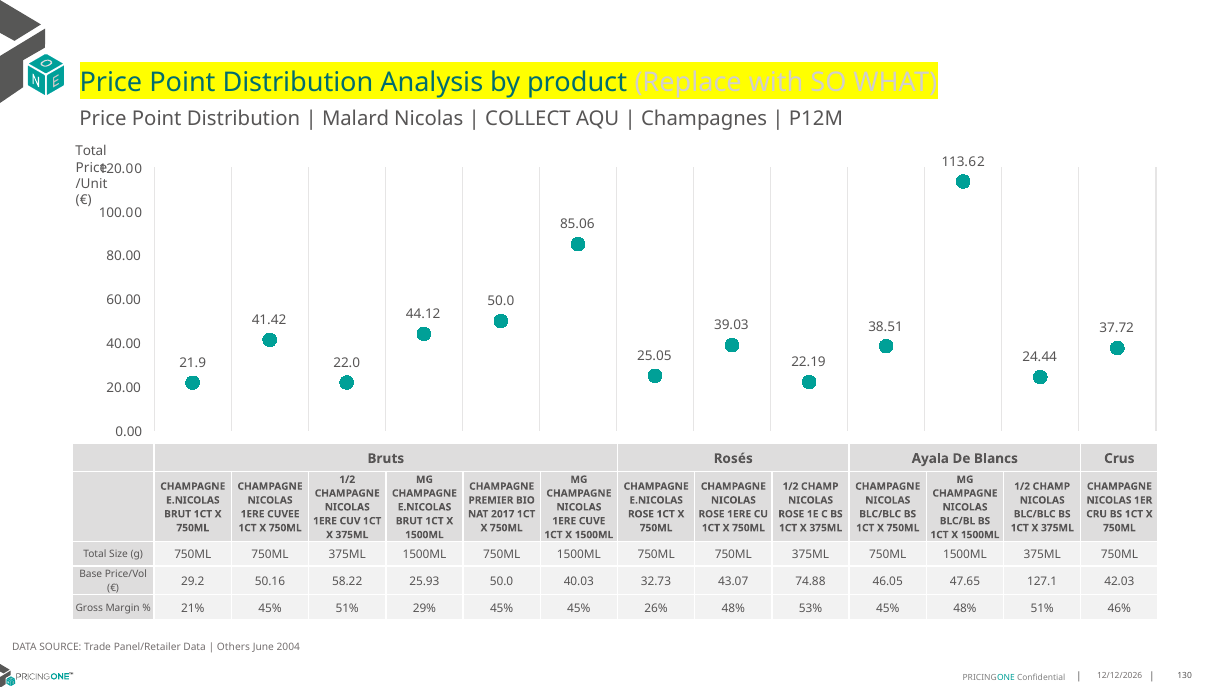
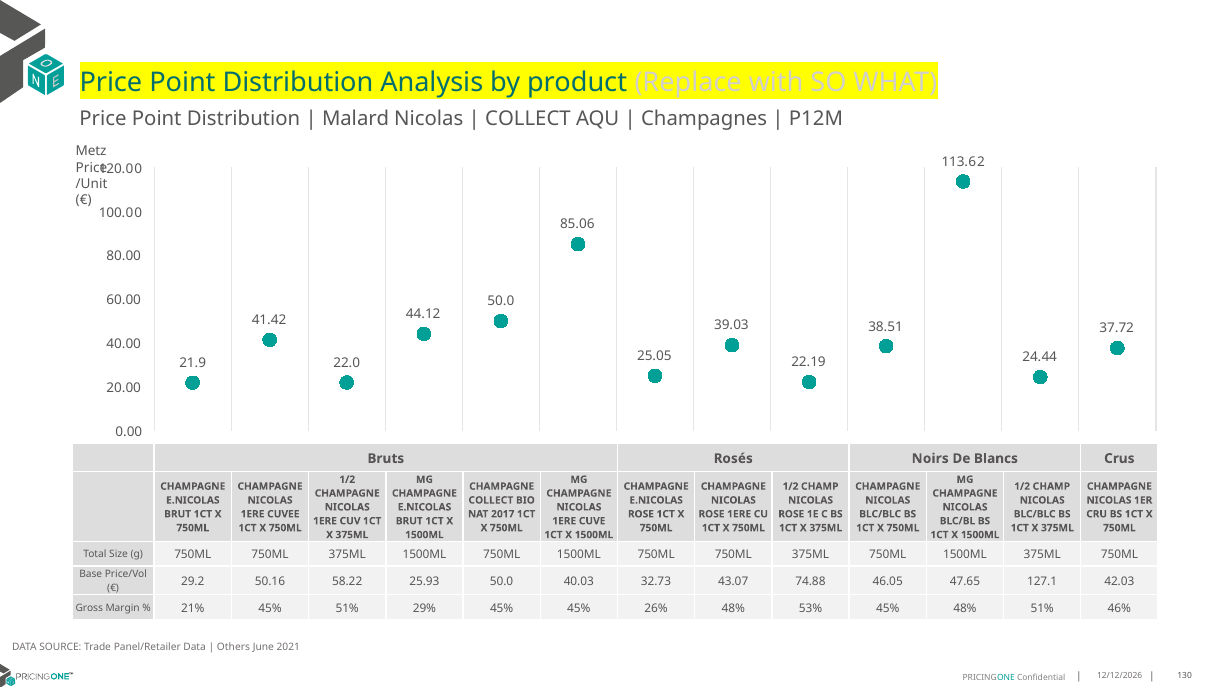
Total: Total -> Metz (91, 152)
Ayala: Ayala -> Noirs (930, 459)
PREMIER: PREMIER -> COLLECT (491, 500)
2004: 2004 -> 2021 (288, 647)
